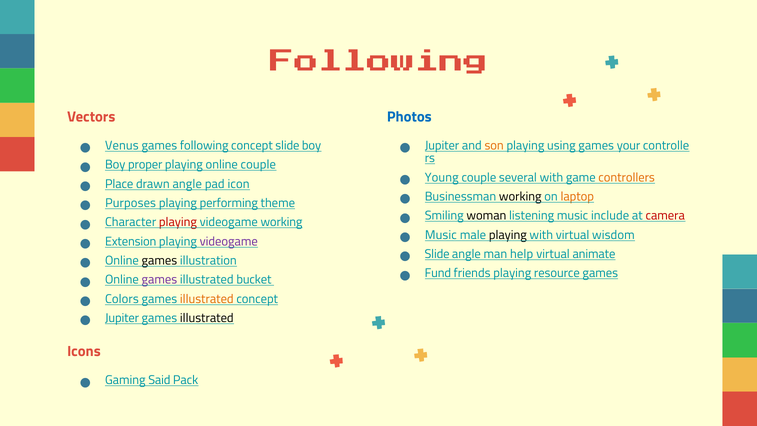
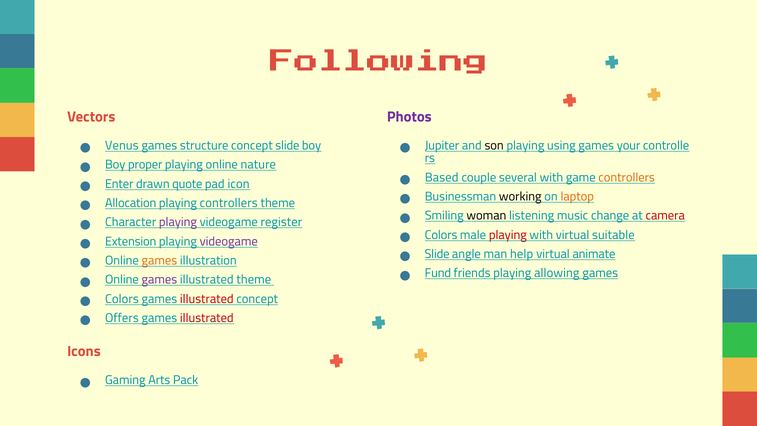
Photos colour: blue -> purple (409, 117)
games following: following -> structure (204, 146)
son colour: orange -> black (494, 146)
online couple: couple -> nature (258, 165)
Young: Young -> Based (442, 177)
Place: Place -> Enter (119, 184)
drawn angle: angle -> quote (187, 184)
Purposes: Purposes -> Allocation (131, 203)
playing performing: performing -> controllers (229, 203)
include: include -> change (610, 216)
playing colour: red -> purple (178, 222)
videogame working: working -> register (281, 222)
Music: Music -> Colors (441, 235)
playing colour: black -> red (508, 235)
wisdom: wisdom -> suitable (613, 235)
games colour: black -> orange (159, 261)
resource: resource -> allowing (557, 273)
illustrated bucket: bucket -> theme (254, 280)
illustrated colour: orange -> red (207, 299)
Jupiter: Jupiter -> Offers (122, 318)
illustrated colour: black -> red (207, 318)
Said: Said -> Arts (159, 380)
